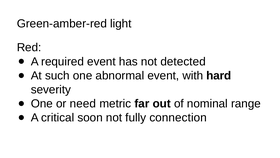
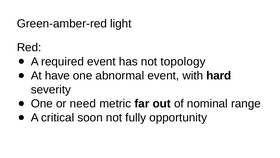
detected: detected -> topology (183, 61)
such: such -> have (57, 75)
connection: connection -> opportunity (178, 117)
